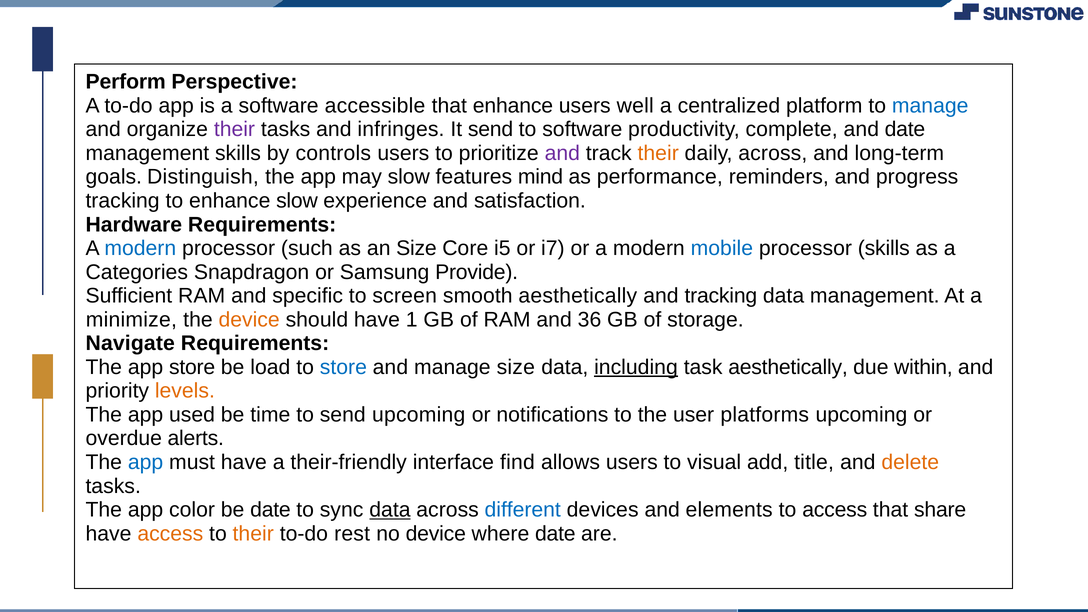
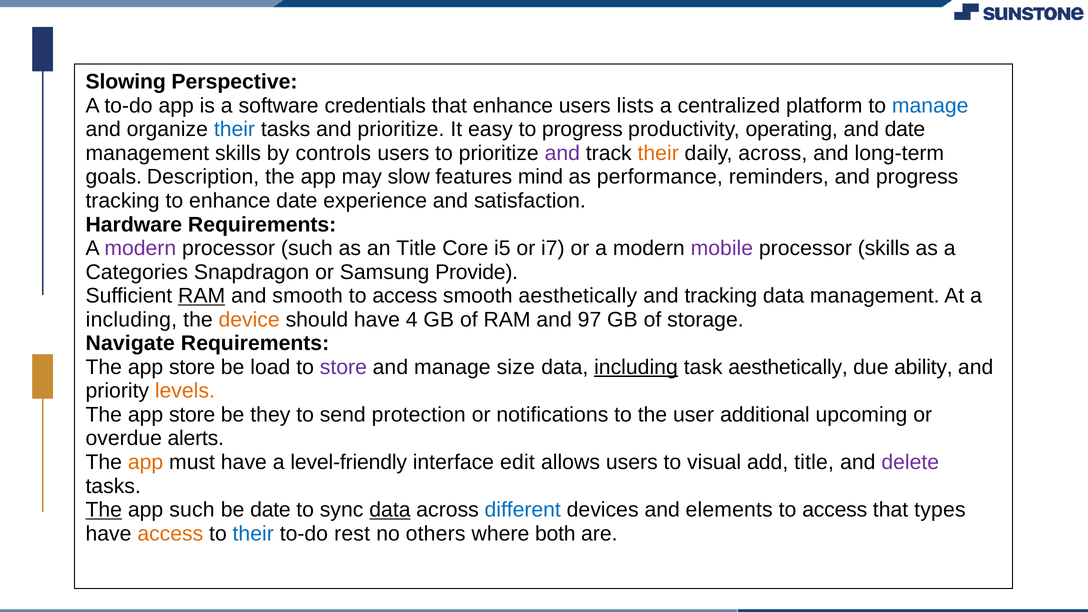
Perform: Perform -> Slowing (126, 82)
accessible: accessible -> credentials (375, 106)
well: well -> lists (635, 106)
their colour: purple -> blue (234, 129)
and infringes: infringes -> prioritize (401, 129)
It send: send -> easy (490, 129)
to software: software -> progress (582, 129)
complete: complete -> operating (792, 129)
Distinguish: Distinguish -> Description (203, 177)
enhance slow: slow -> date (297, 201)
modern colour: blue -> purple (140, 248)
an Size: Size -> Title (416, 248)
mobile colour: blue -> purple (722, 248)
RAM underline: none -> present (202, 296)
and specific: specific -> smooth (308, 296)
screen: screen -> access (405, 296)
minimize: minimize -> including (131, 320)
1: 1 -> 4 (412, 320)
36: 36 -> 97 (590, 320)
store colour: blue -> purple (343, 367)
within: within -> ability (923, 367)
used: used -> store (192, 415)
time: time -> they (270, 415)
send upcoming: upcoming -> protection (419, 415)
platforms: platforms -> additional (765, 415)
app colour: blue -> orange (146, 462)
their-friendly: their-friendly -> level-friendly (349, 462)
find: find -> edit (517, 462)
delete colour: orange -> purple (910, 462)
The underline: none -> present (104, 510)
app color: color -> such (192, 510)
share: share -> types (940, 510)
their colour: orange -> blue (253, 534)
no device: device -> others (436, 534)
where date: date -> both (555, 534)
